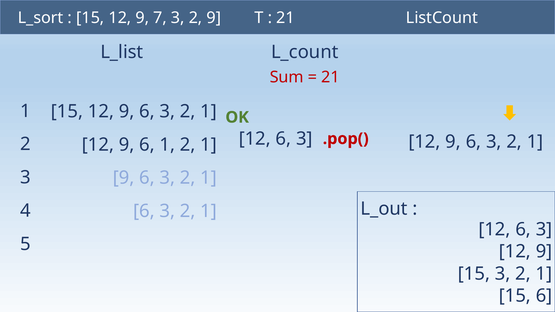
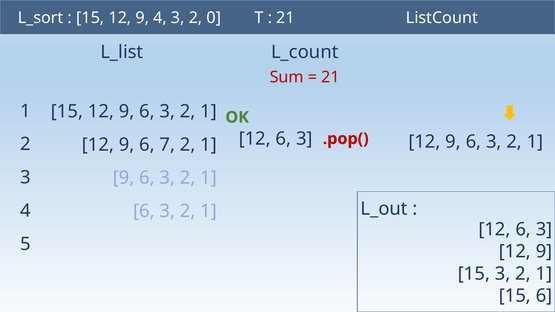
9 7: 7 -> 4 (160, 18)
2 9: 9 -> 0 (214, 18)
6 1: 1 -> 7 (167, 145)
